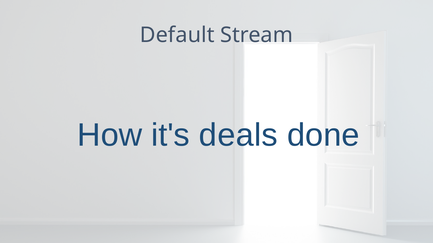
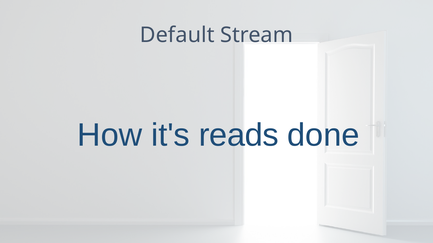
deals: deals -> reads (239, 135)
